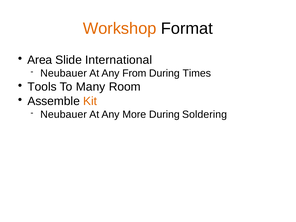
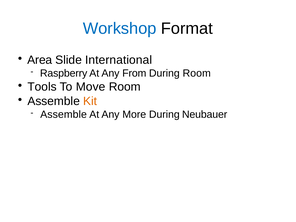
Workshop colour: orange -> blue (120, 29)
Neubauer: Neubauer -> Raspberry (64, 73)
During Times: Times -> Room (197, 73)
Many: Many -> Move (91, 87)
Neubauer: Neubauer -> Assemble (64, 114)
Soldering: Soldering -> Neubauer (205, 114)
